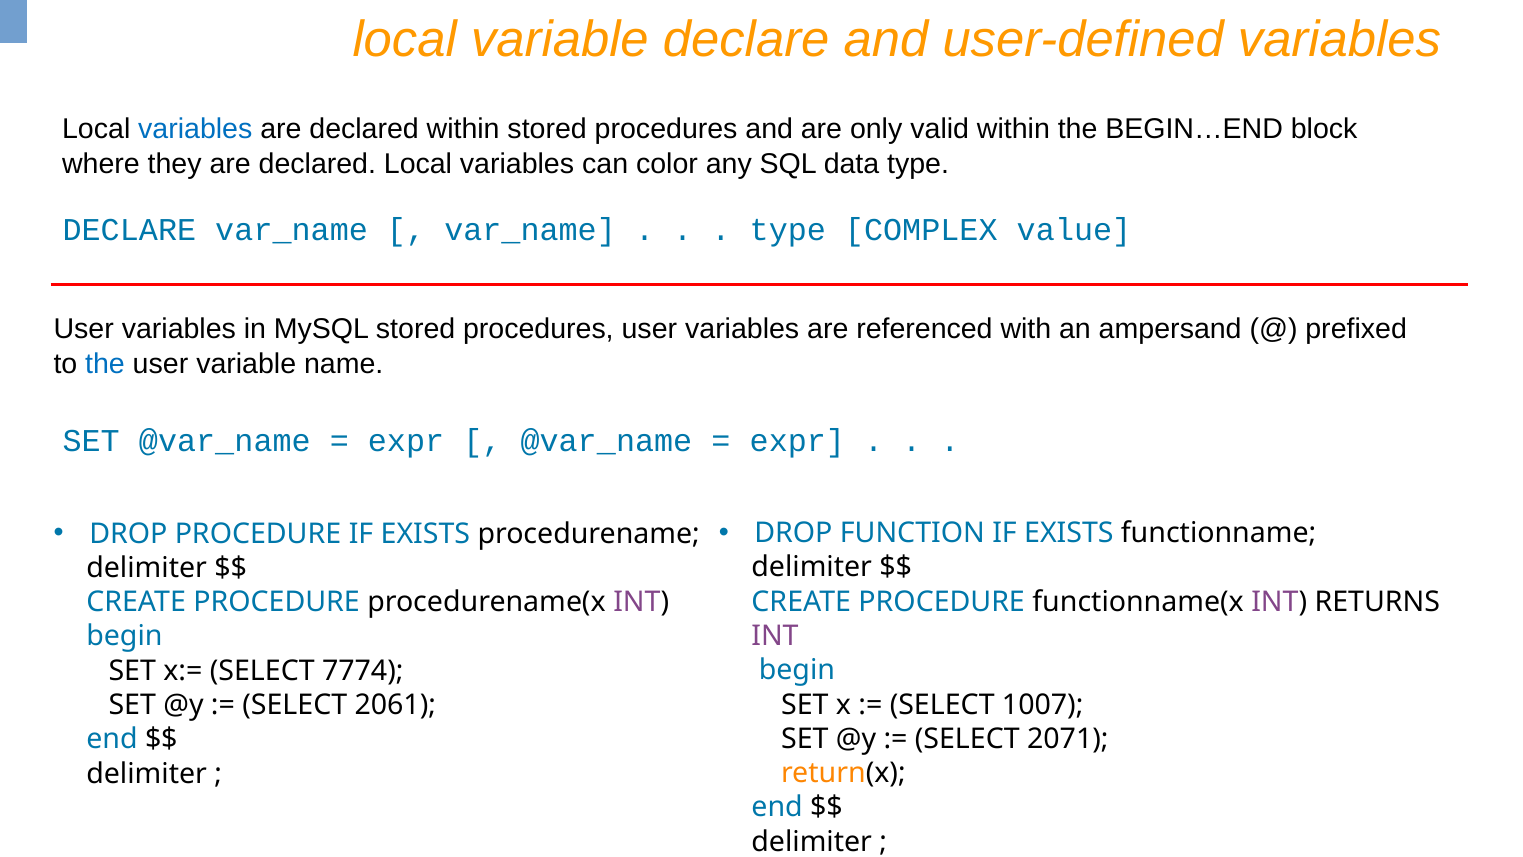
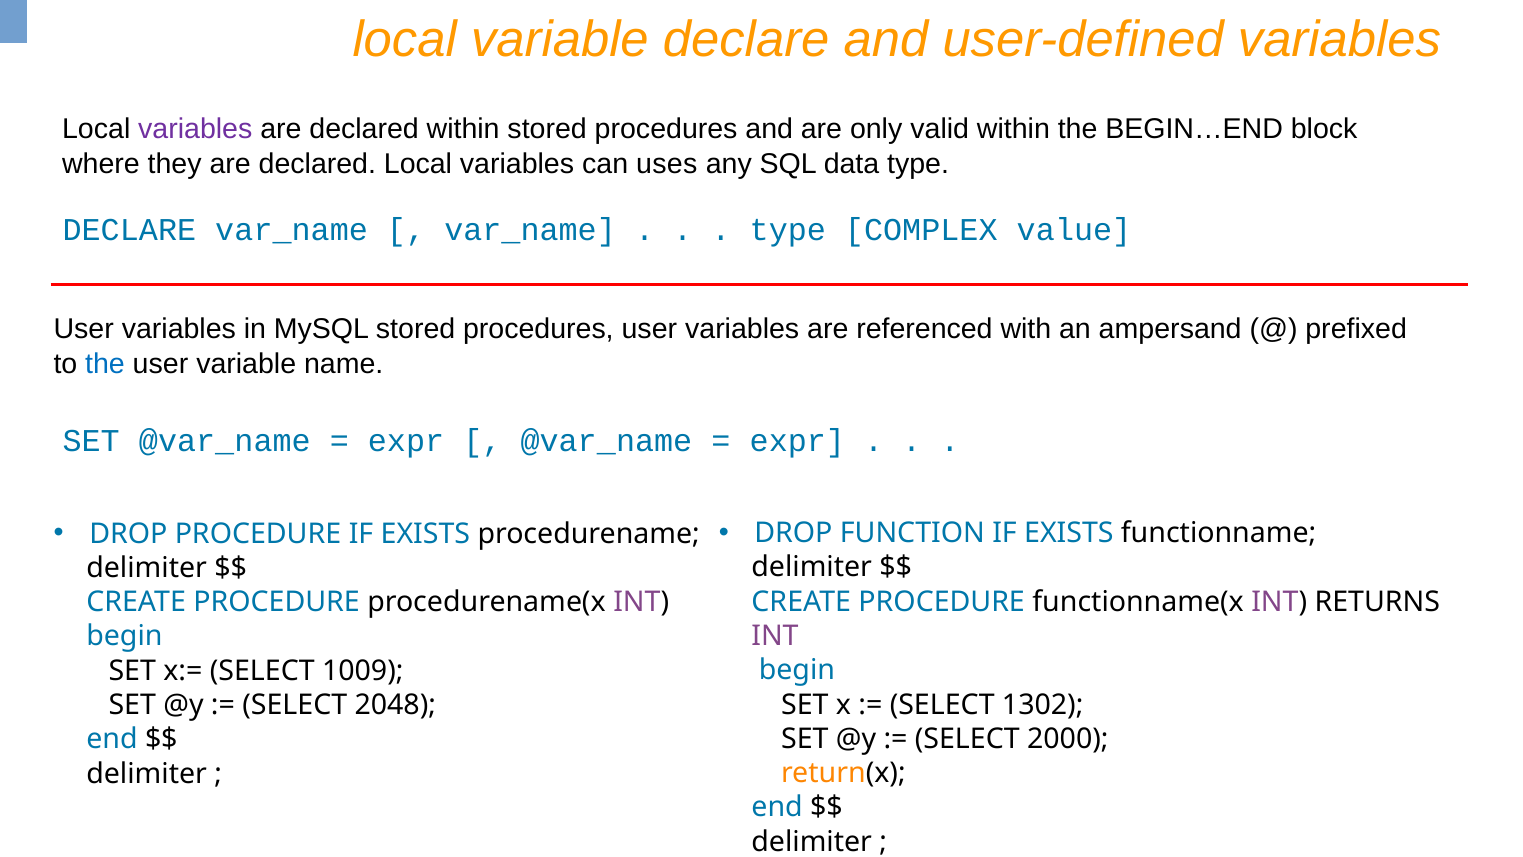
variables colour: blue -> purple (195, 129)
color: color -> uses (667, 164)
7774: 7774 -> 1009 (363, 671)
1007: 1007 -> 1302 (1043, 704)
2061: 2061 -> 2048 (395, 705)
2071: 2071 -> 2000 (1068, 739)
